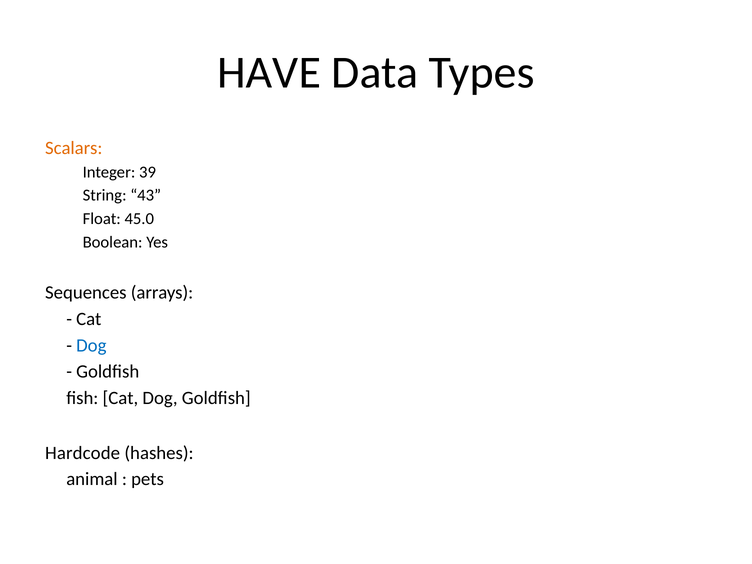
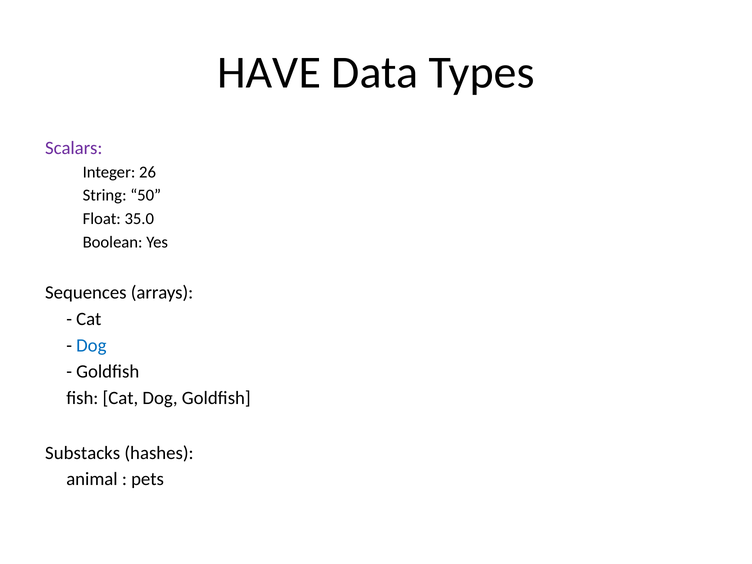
Scalars colour: orange -> purple (74, 148)
39: 39 -> 26 (148, 172)
43: 43 -> 50 (146, 195)
45.0: 45.0 -> 35.0 (139, 219)
Hardcode: Hardcode -> Substacks (83, 453)
